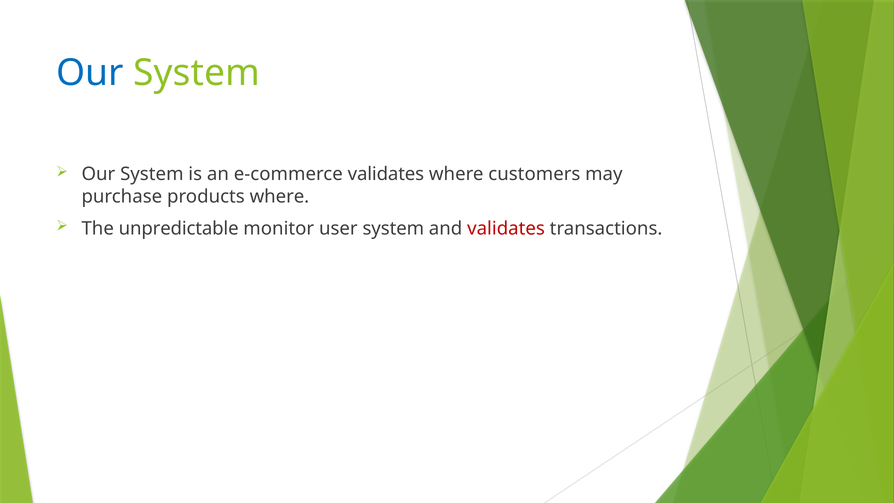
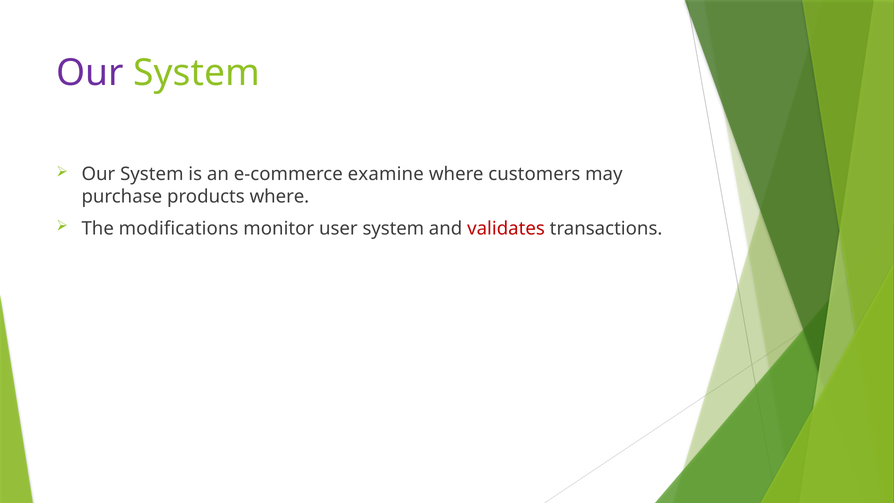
Our colour: blue -> purple (90, 73)
e-commerce validates: validates -> examine (386, 174)
unpredictable: unpredictable -> modifications (179, 228)
